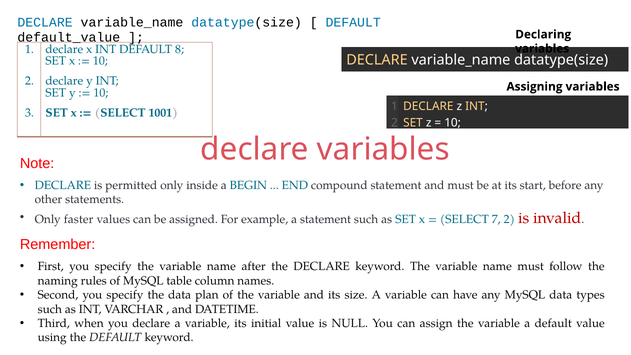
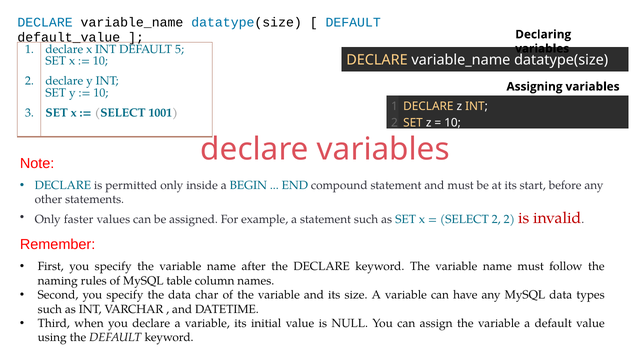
8: 8 -> 5 (180, 49)
SELECT 7: 7 -> 2 (496, 219)
plan: plan -> char (207, 295)
